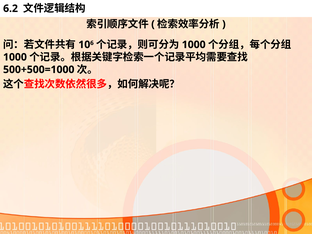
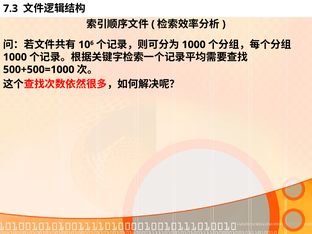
6.2: 6.2 -> 7.3 (11, 9)
